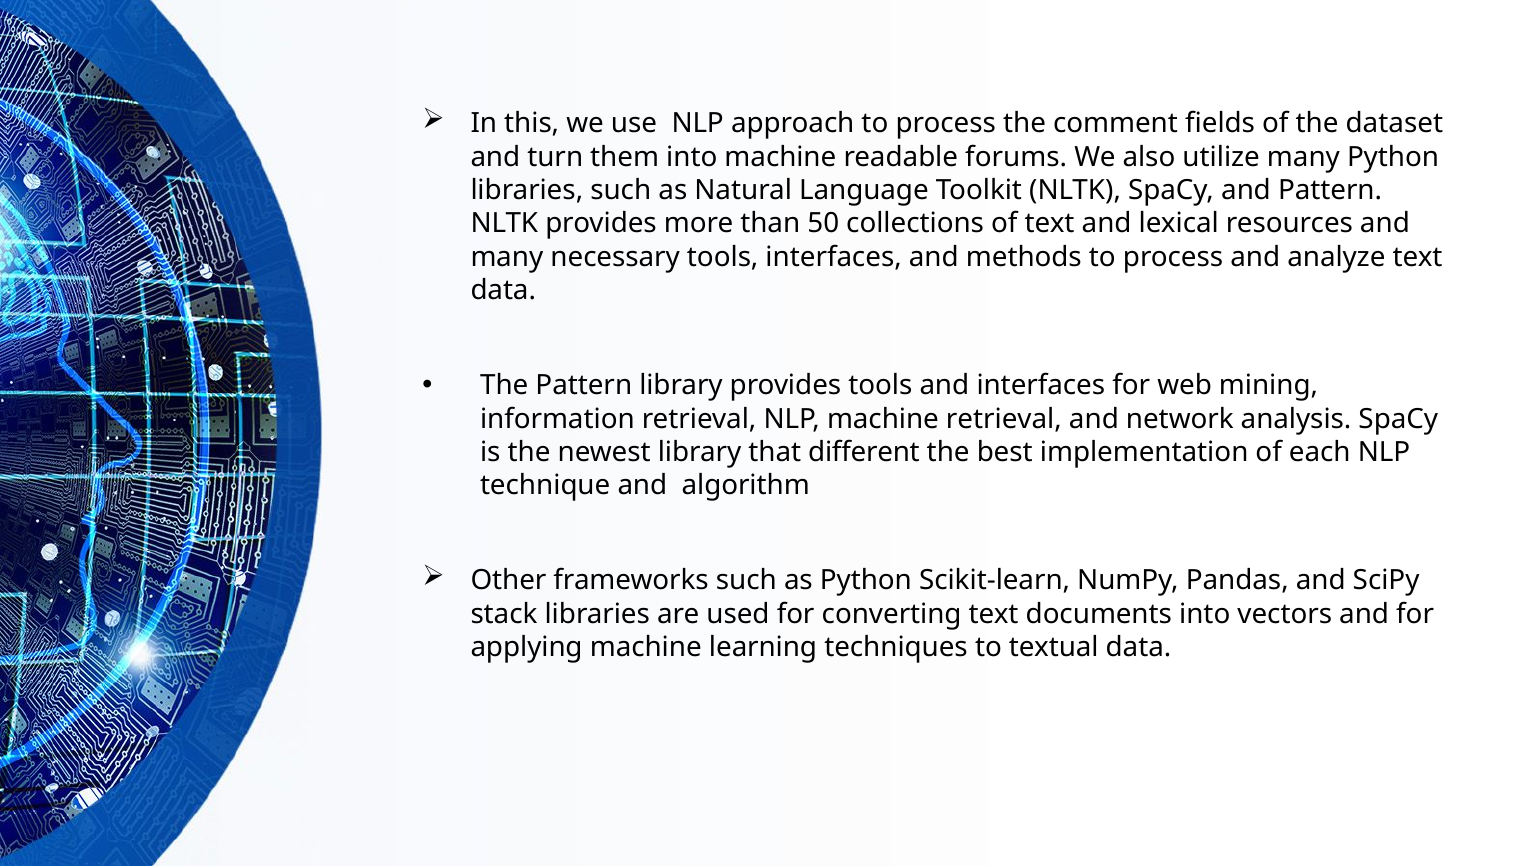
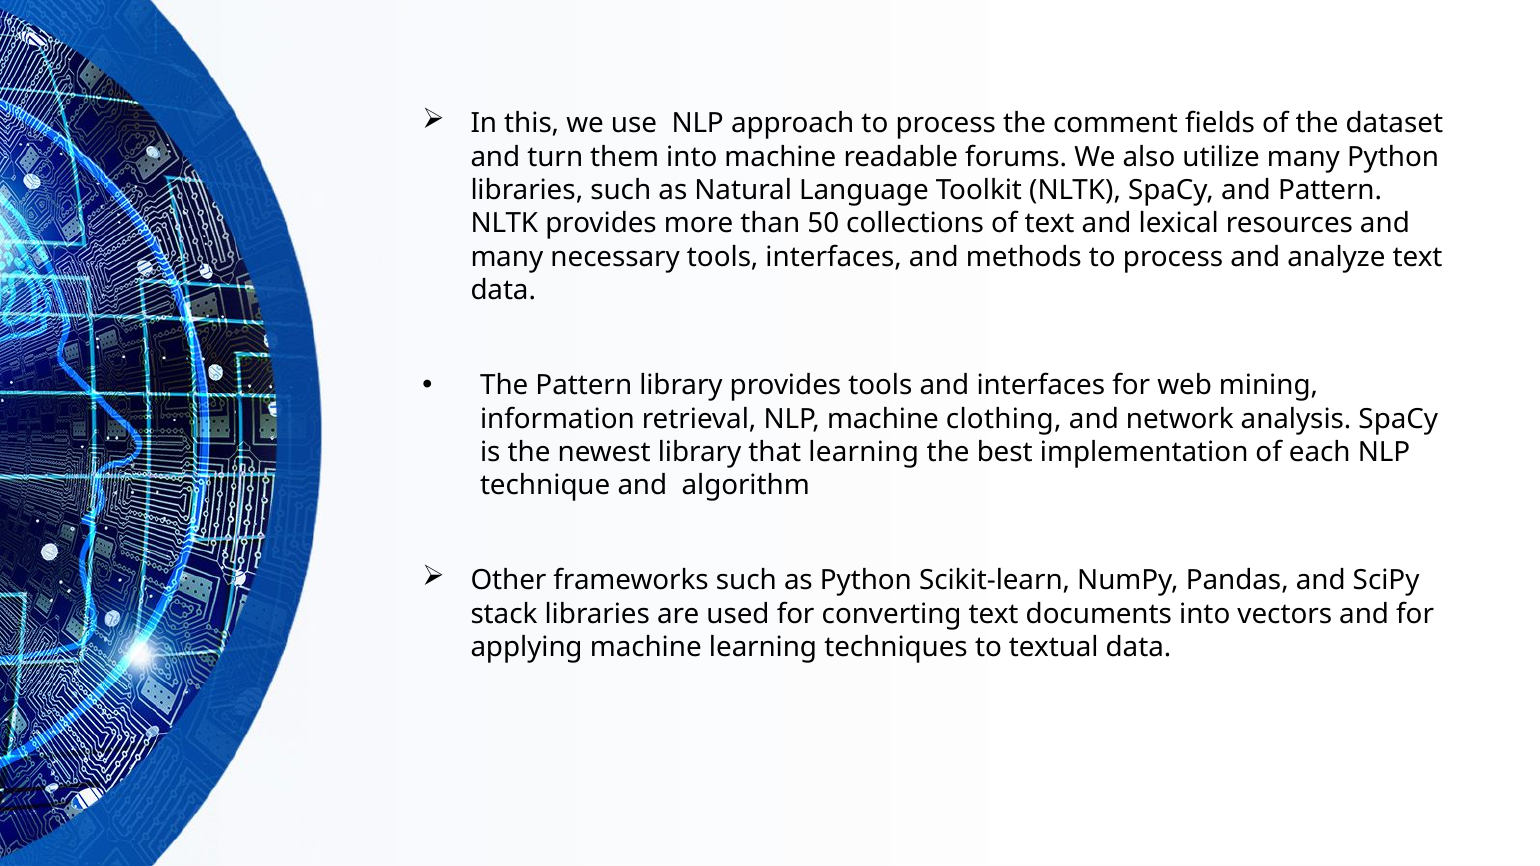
machine retrieval: retrieval -> clothing (1004, 419)
that different: different -> learning (864, 453)
